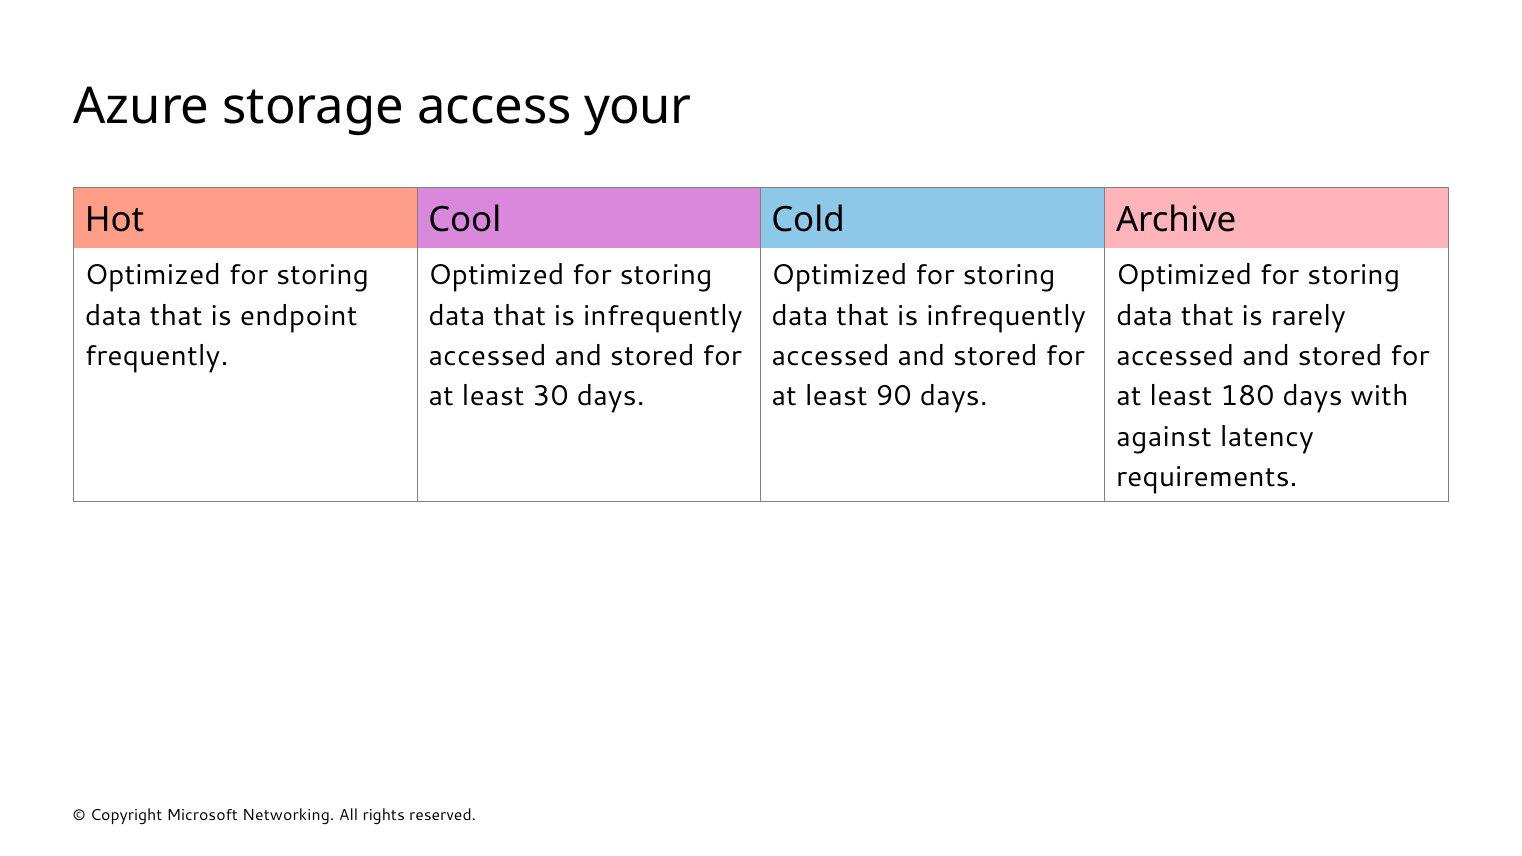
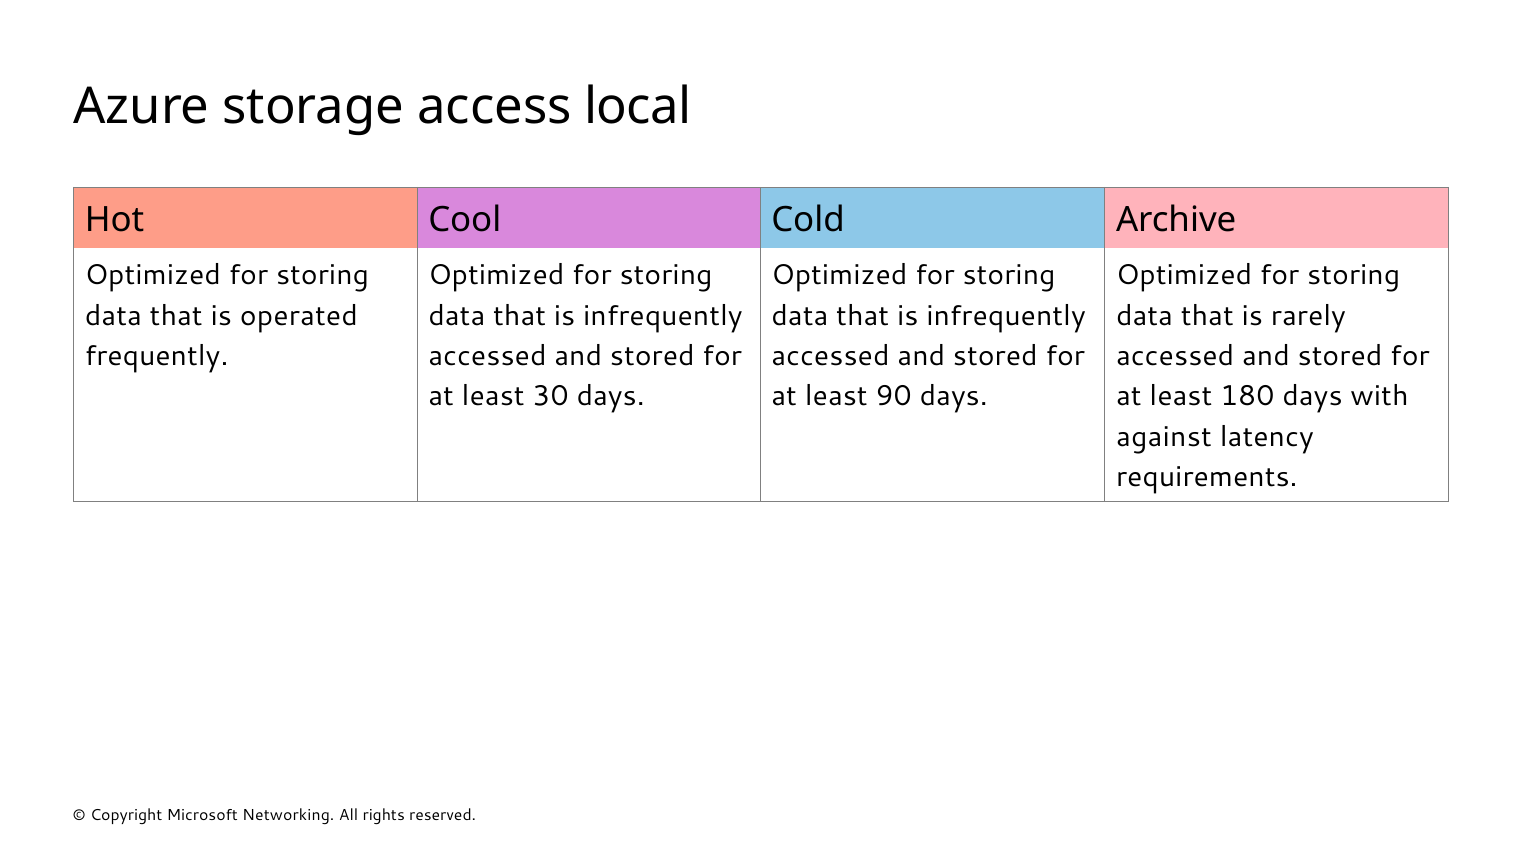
your: your -> local (638, 107)
endpoint: endpoint -> operated (299, 316)
